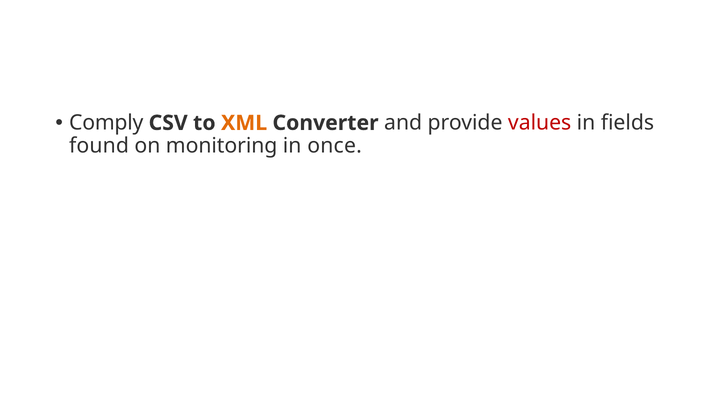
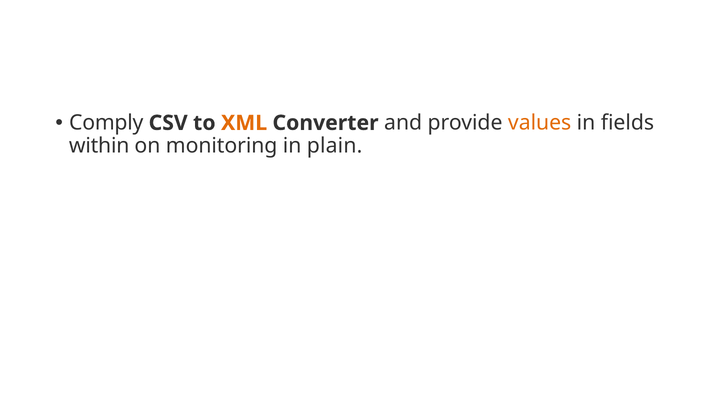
values colour: red -> orange (540, 123)
found: found -> within (99, 146)
once: once -> plain (335, 146)
